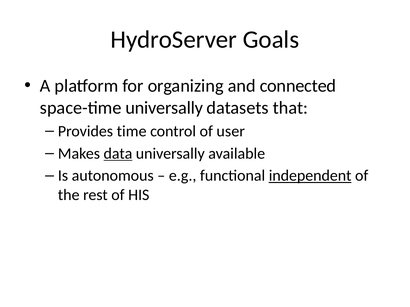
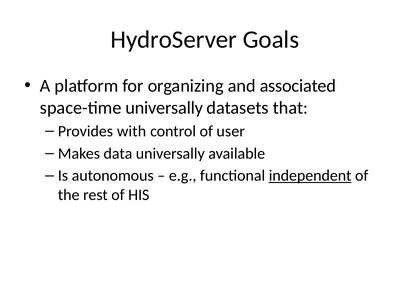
connected: connected -> associated (298, 86)
time: time -> with (132, 131)
data underline: present -> none (118, 154)
